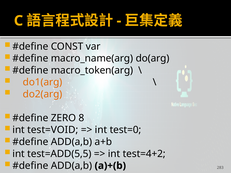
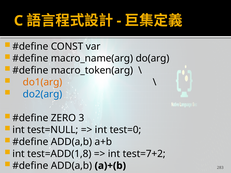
do2(arg colour: orange -> blue (43, 94)
8: 8 -> 3 (81, 118)
test=VOID: test=VOID -> test=NULL (53, 130)
test=ADD(5,5: test=ADD(5,5 -> test=ADD(1,8 (59, 154)
test=4+2: test=4+2 -> test=7+2 (144, 154)
